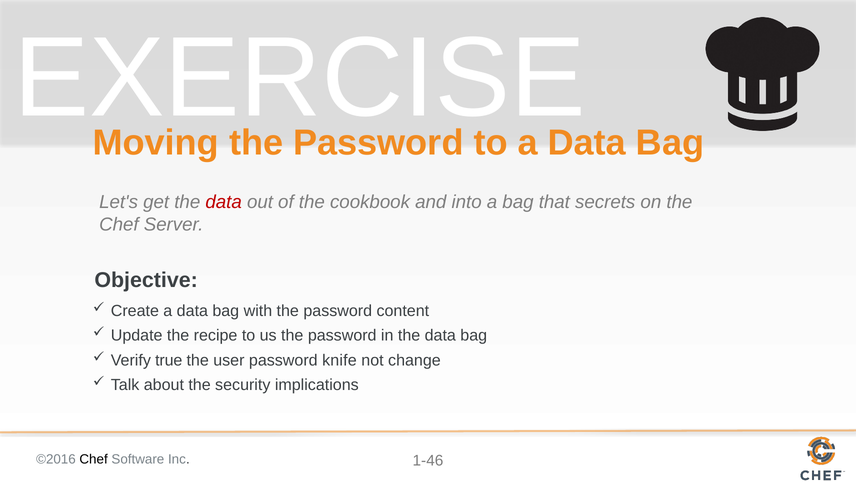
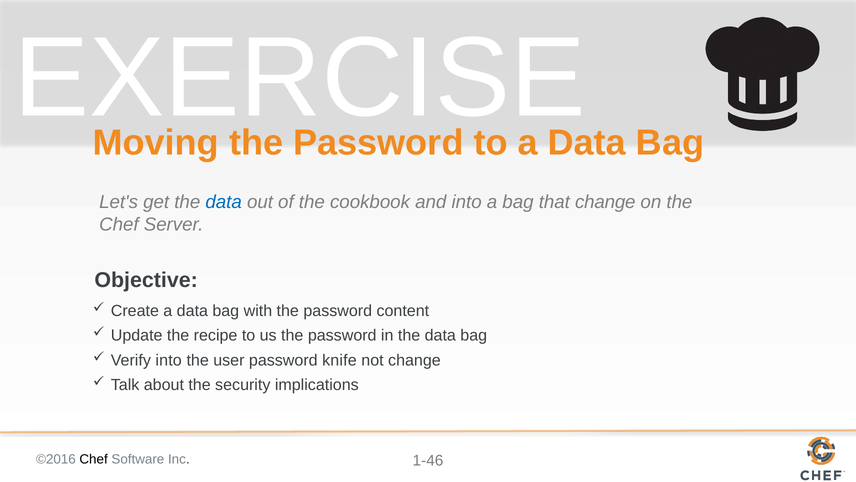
data colour: red -> blue (224, 202)
that secrets: secrets -> change (605, 202)
Verify true: true -> into (169, 360)
